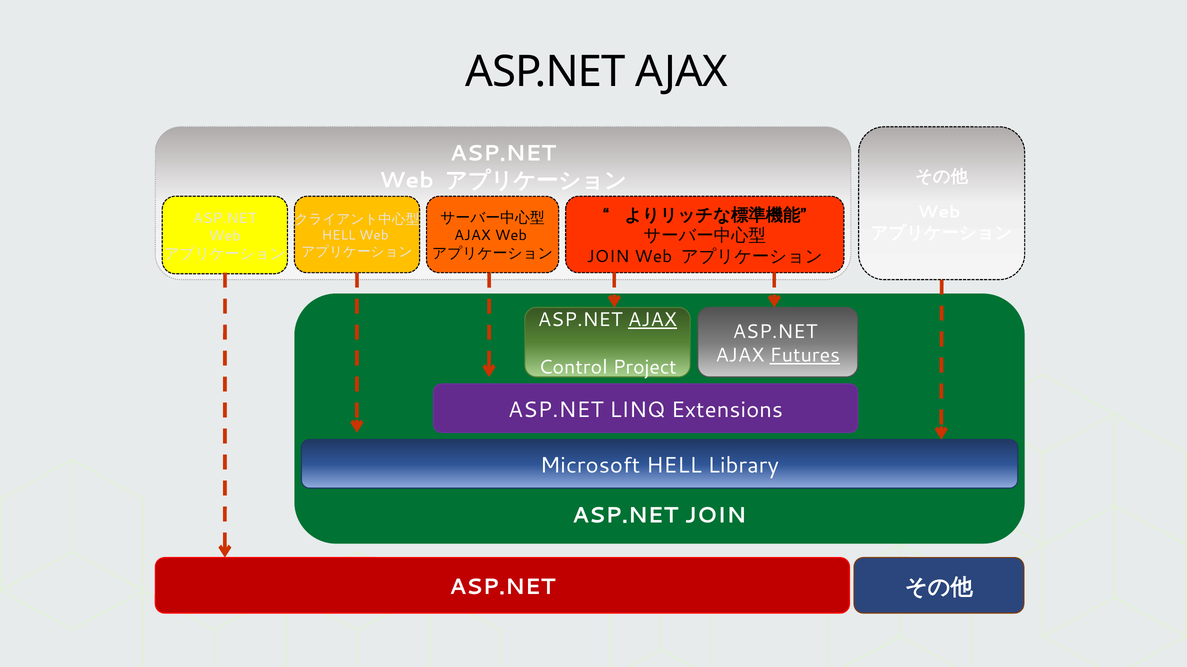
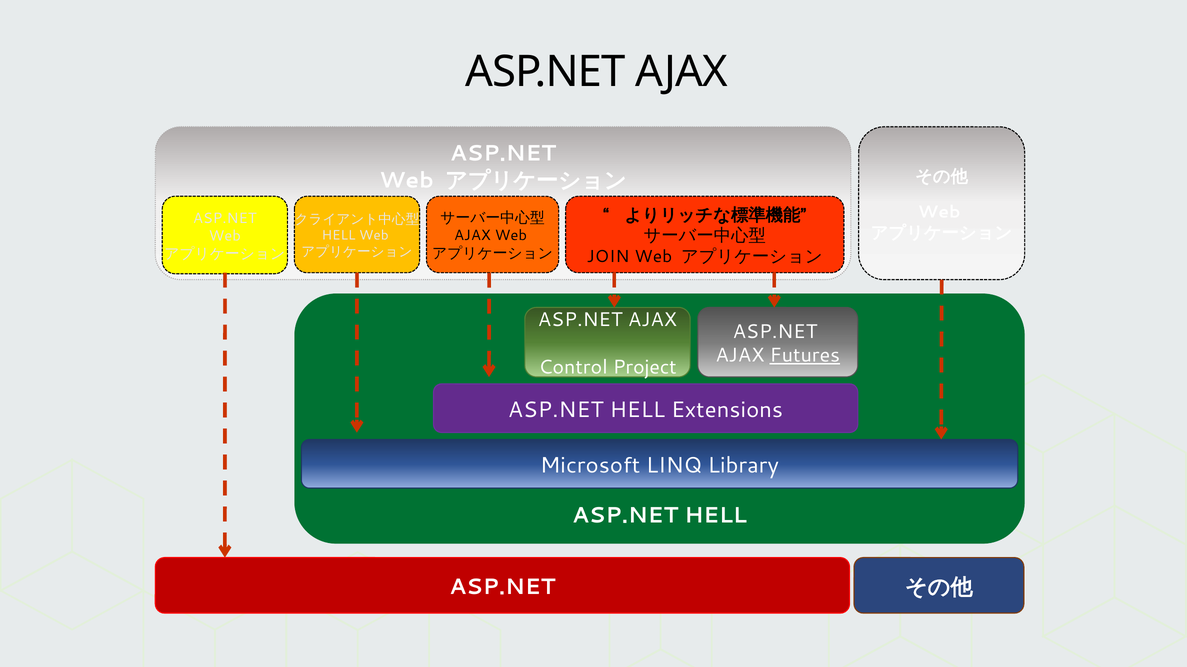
AJAX underline: present -> none (652, 320)
LINQ: LINQ -> HELL (637, 410)
Microsoft HELL: HELL -> LINQ (674, 466)
JOIN: JOIN -> HELL (716, 516)
